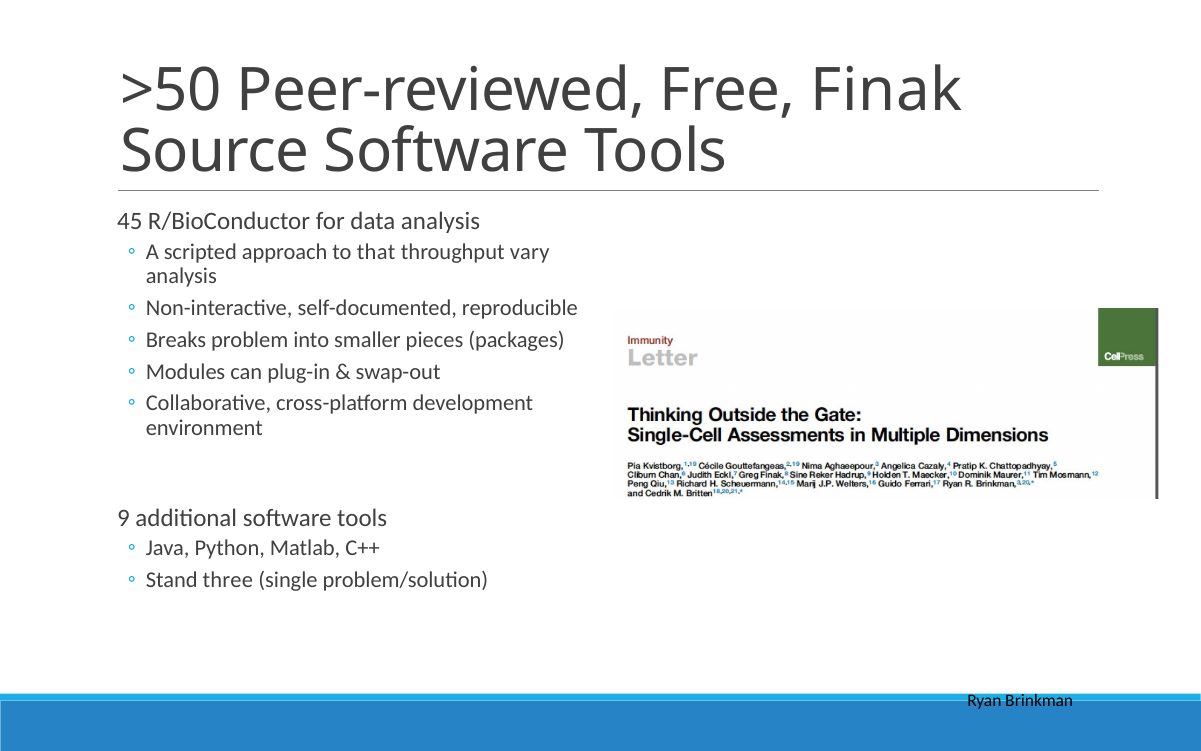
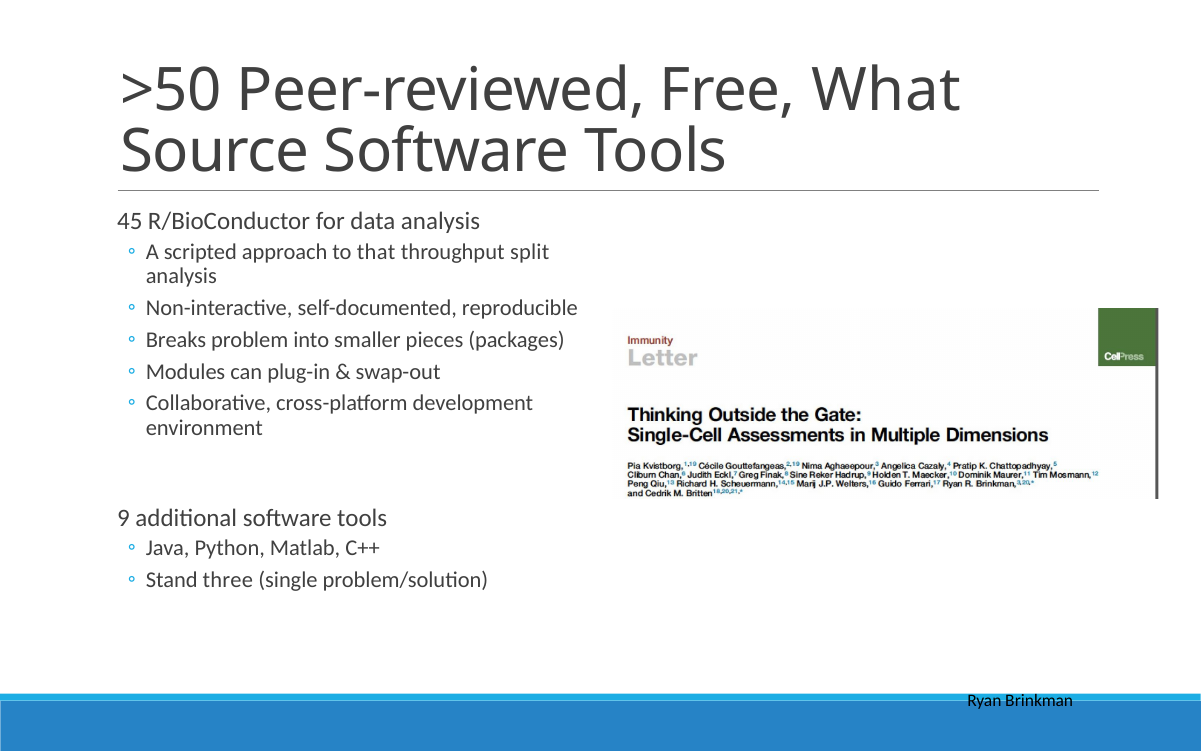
Finak: Finak -> What (887, 91)
vary: vary -> split (530, 252)
